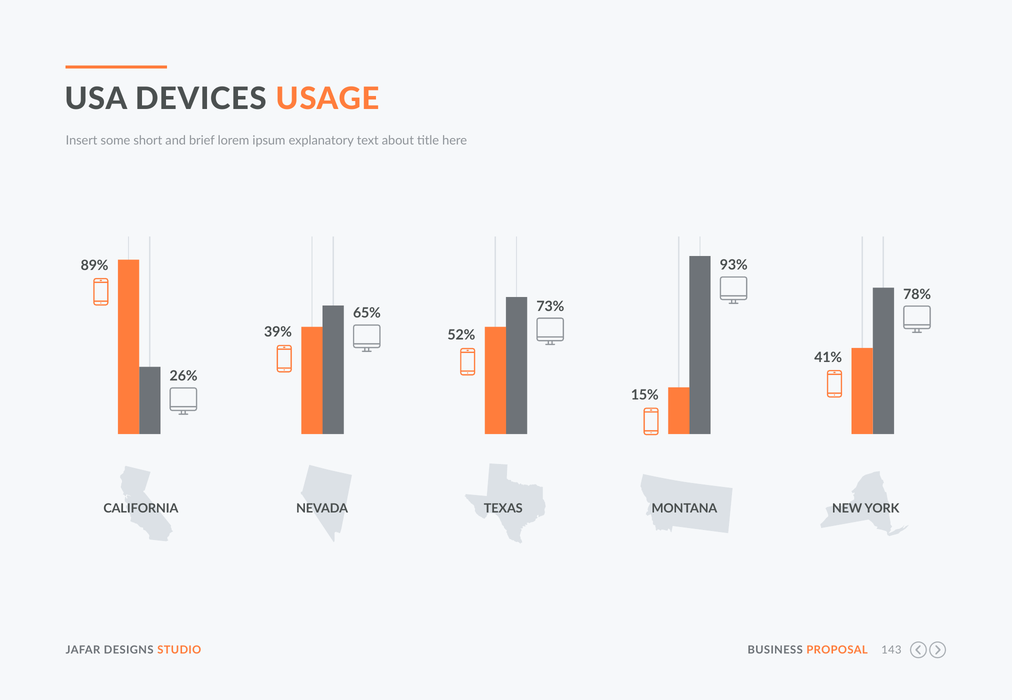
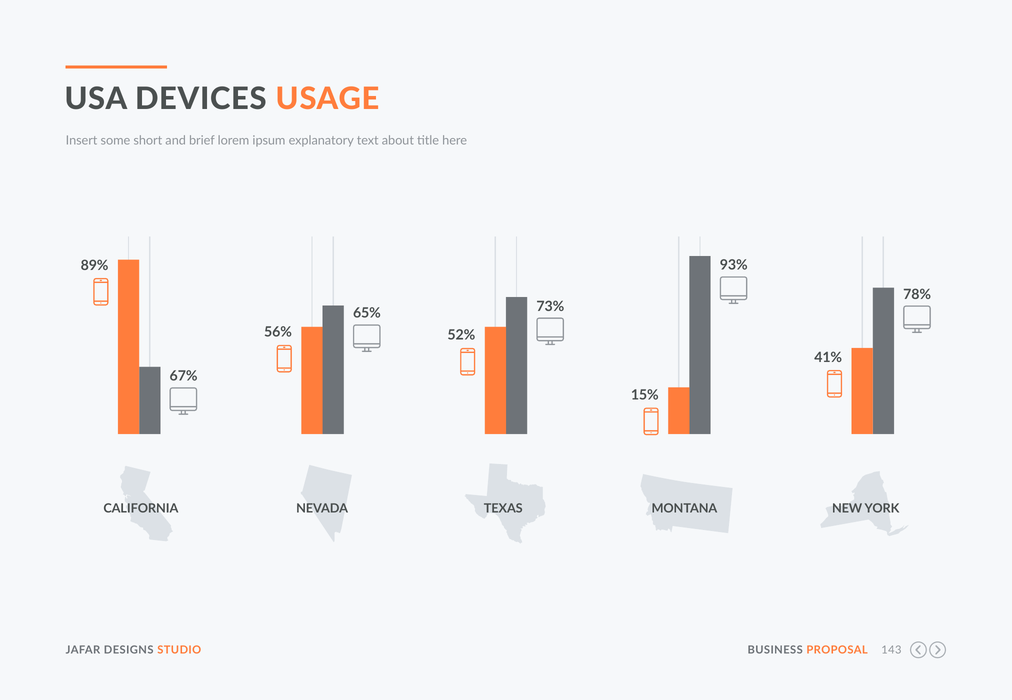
39%: 39% -> 56% (278, 333)
26%: 26% -> 67% (184, 377)
